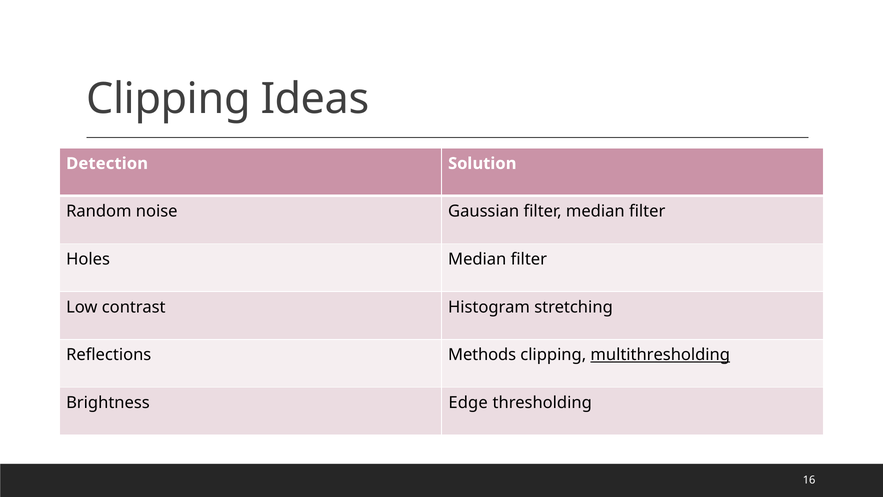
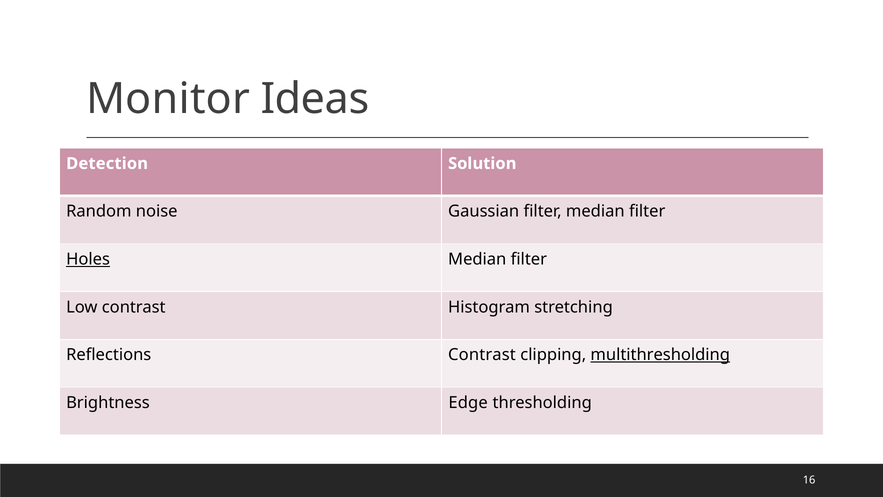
Clipping: Clipping -> Monitor (168, 99)
Holes underline: none -> present (88, 259)
Reflections Methods: Methods -> Contrast (482, 355)
